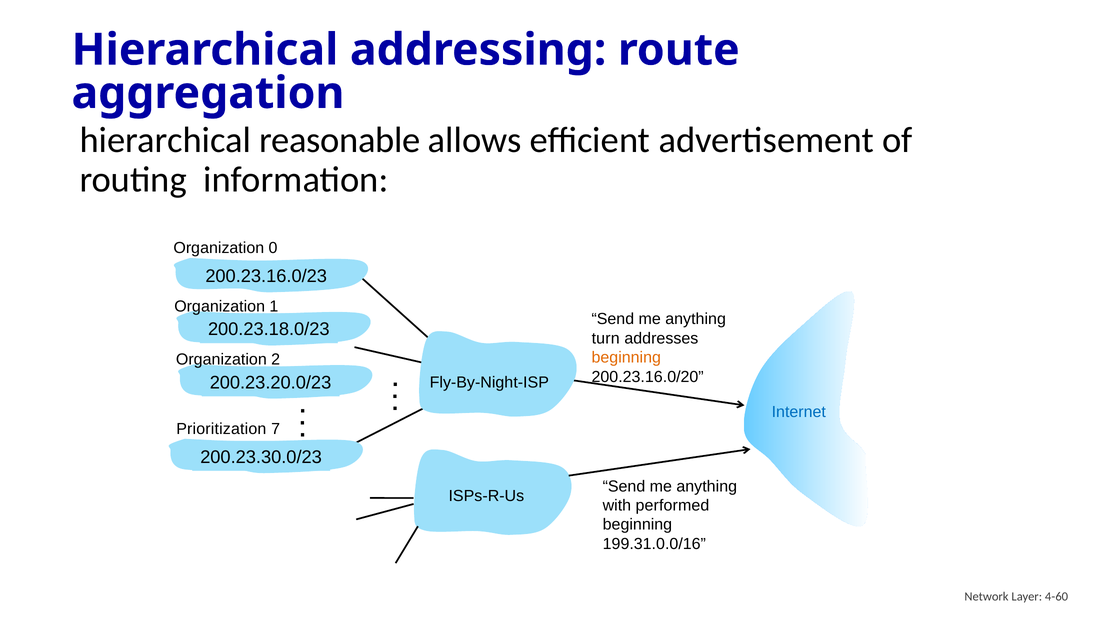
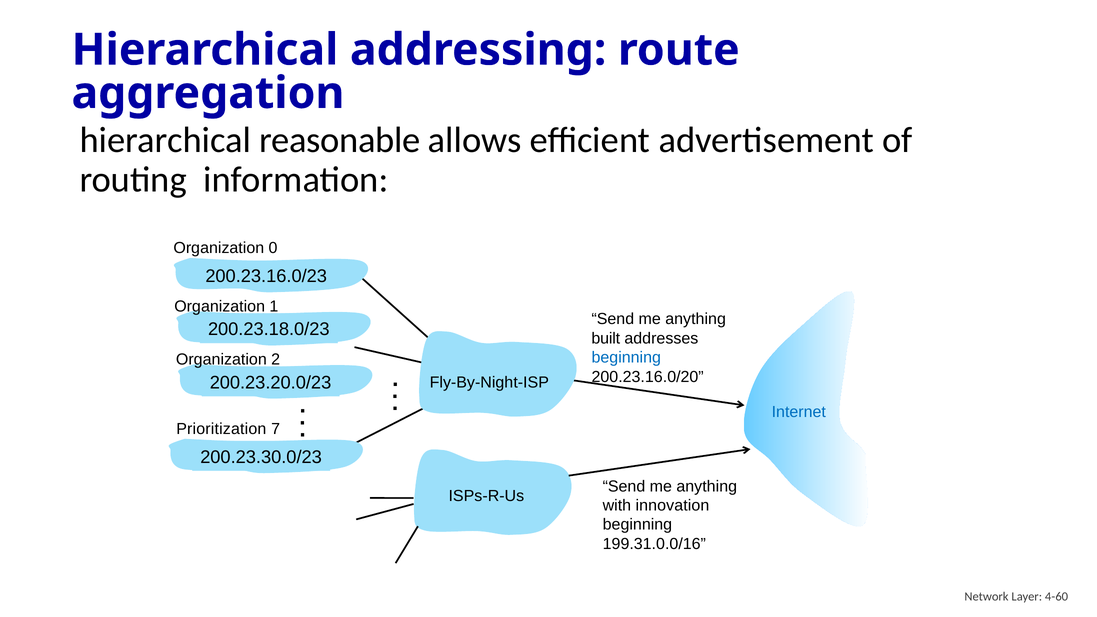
turn: turn -> built (606, 338)
beginning colour: orange -> blue (626, 358)
performed: performed -> innovation (672, 506)
